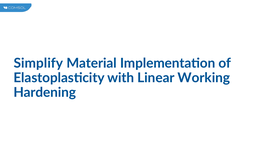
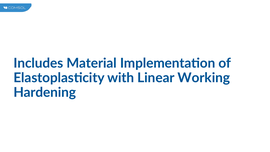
Simplify: Simplify -> Includes (38, 63)
